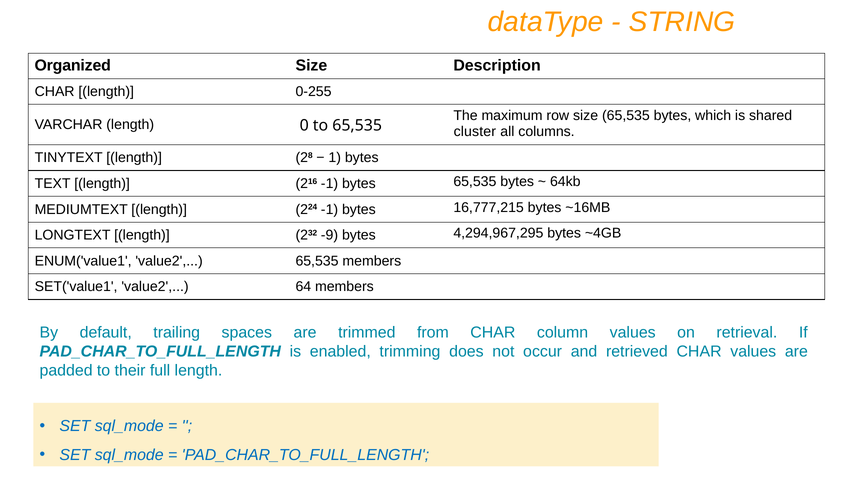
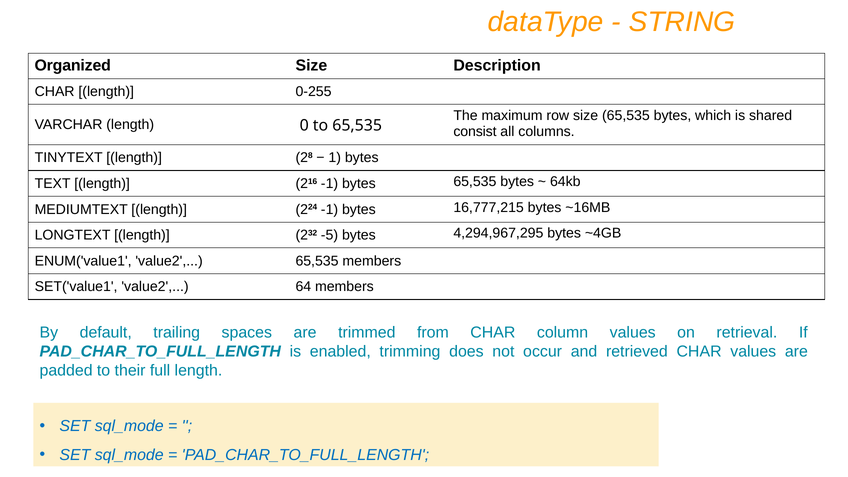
cluster: cluster -> consist (475, 131)
-9: -9 -> -5 (330, 235)
